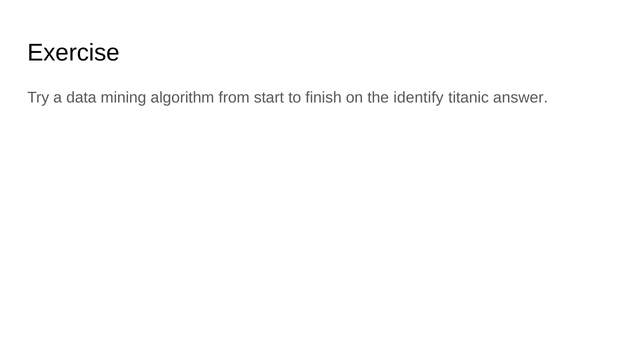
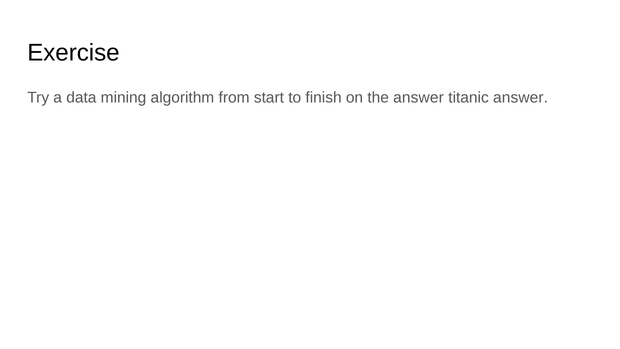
the identify: identify -> answer (419, 98)
